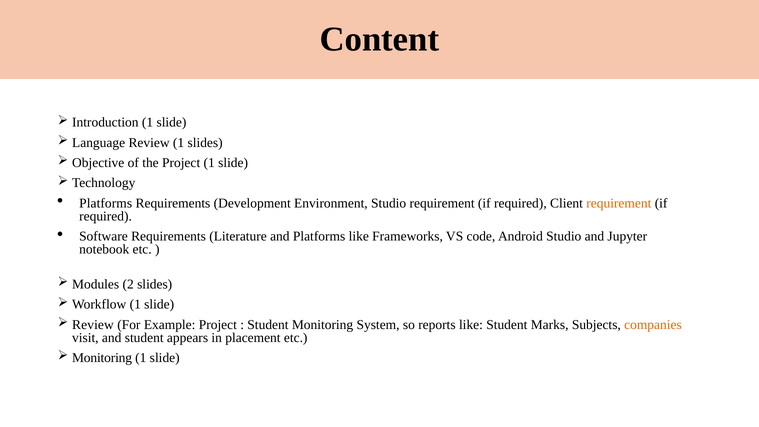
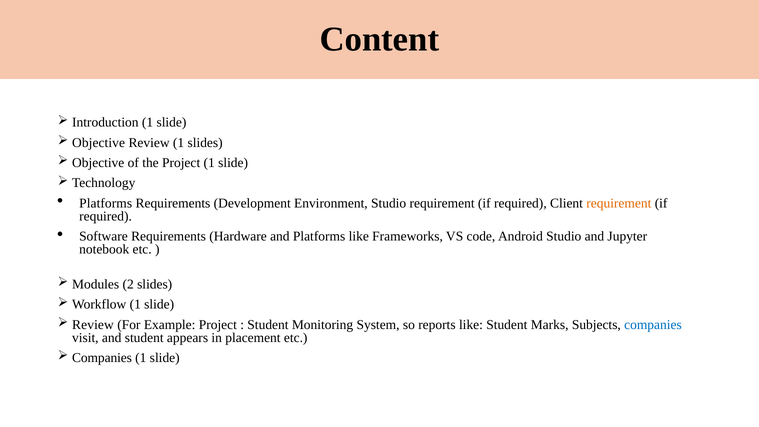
Language: Language -> Objective (99, 143)
Literature: Literature -> Hardware (238, 236)
companies colour: orange -> blue (653, 325)
Monitoring: Monitoring -> Companies (102, 358)
